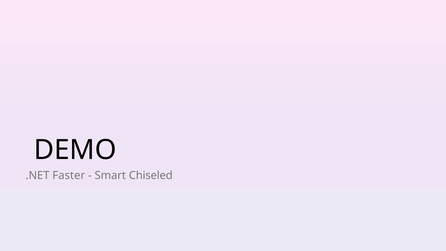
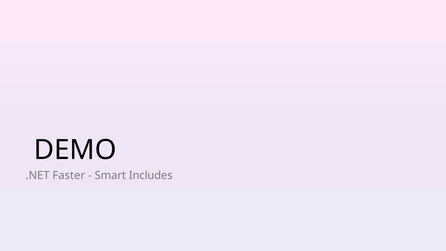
Chiseled: Chiseled -> Includes (151, 176)
